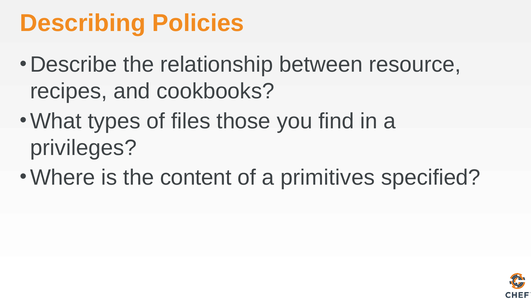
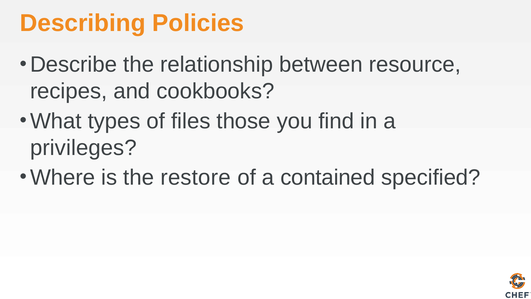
content: content -> restore (196, 177)
primitives: primitives -> contained (328, 177)
